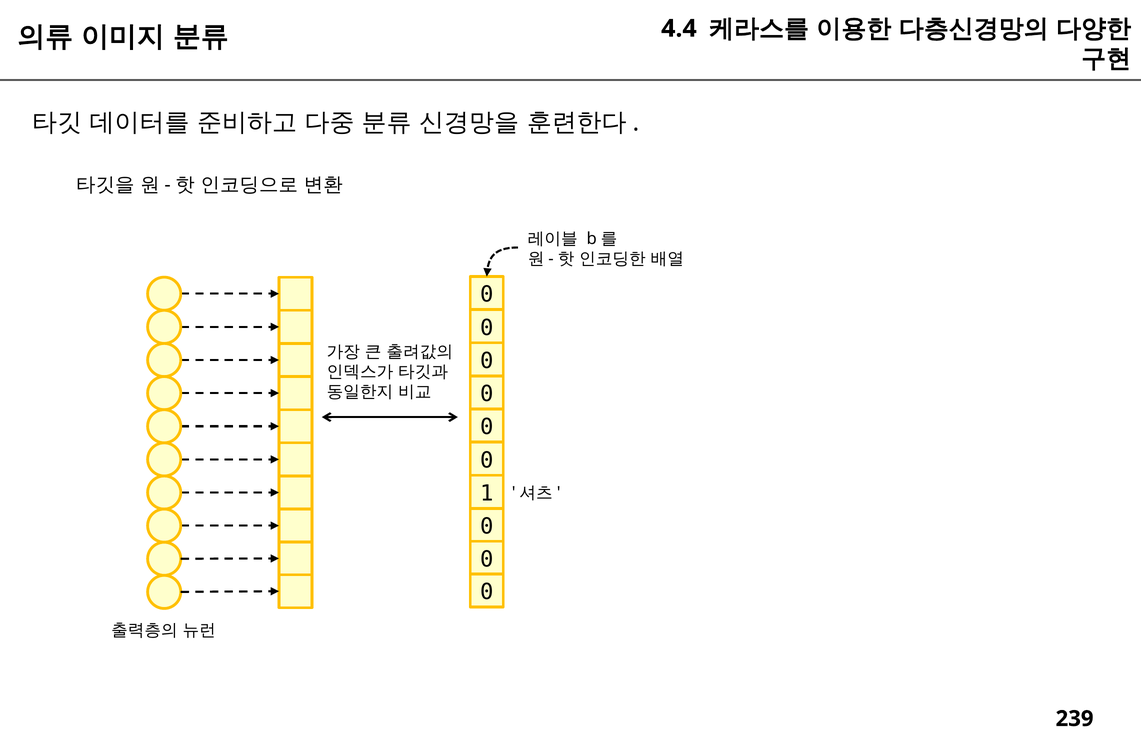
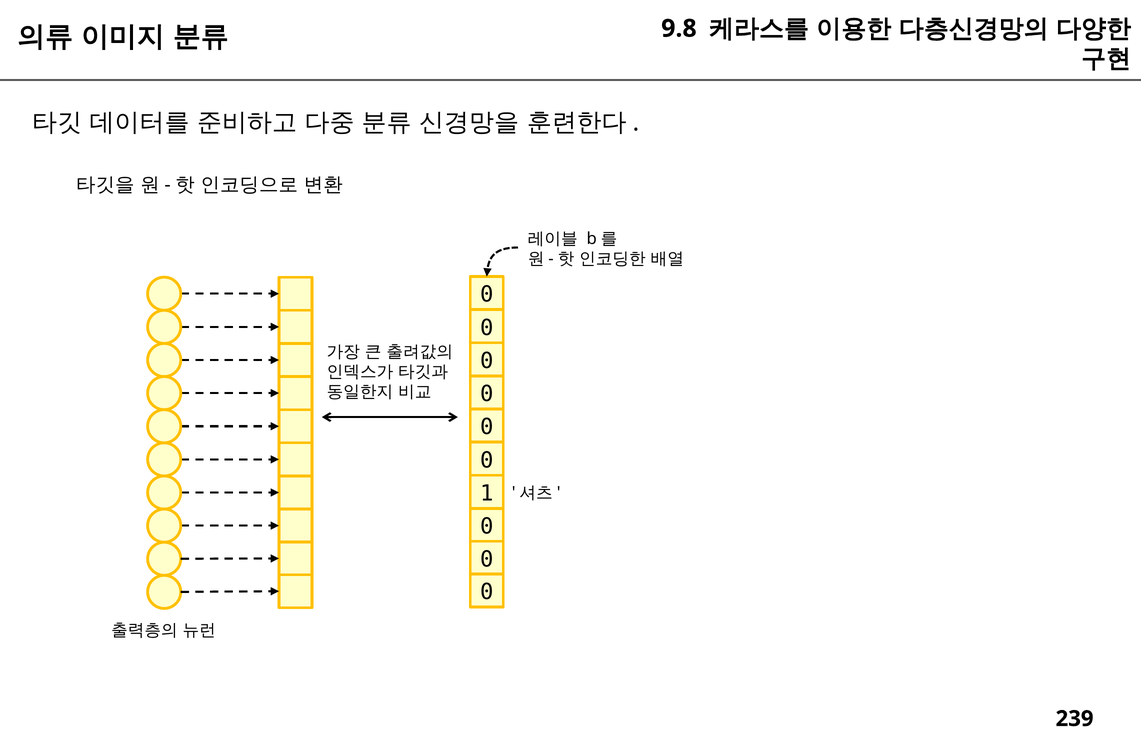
4.4: 4.4 -> 9.8 (679, 29)
